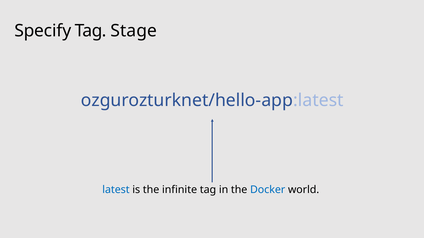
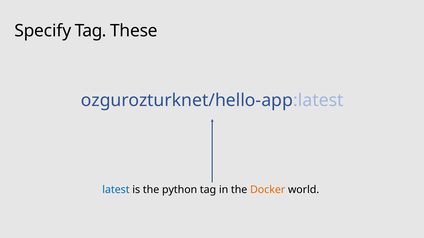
Stage: Stage -> These (134, 31)
infinite: infinite -> python (180, 190)
Docker colour: blue -> orange (268, 190)
